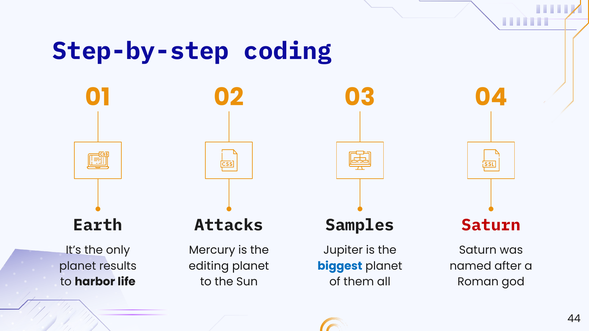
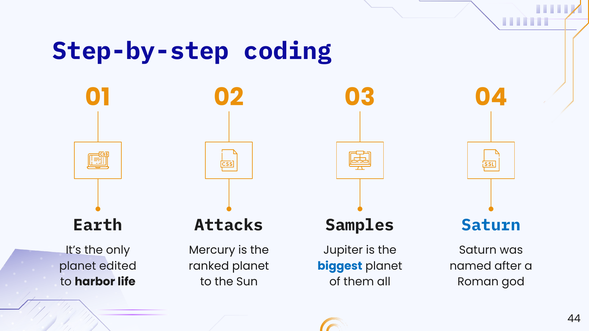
Saturn colour: red -> blue (491, 225)
results: results -> edited (118, 266)
editing: editing -> ranked (209, 266)
